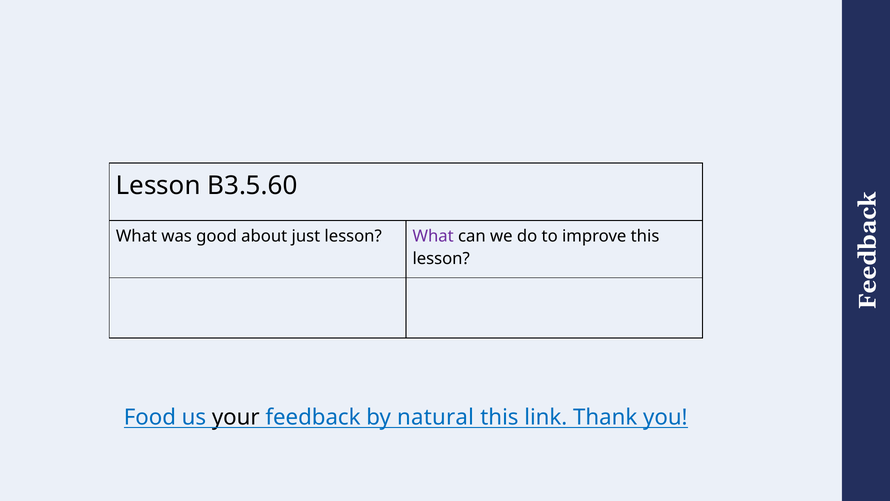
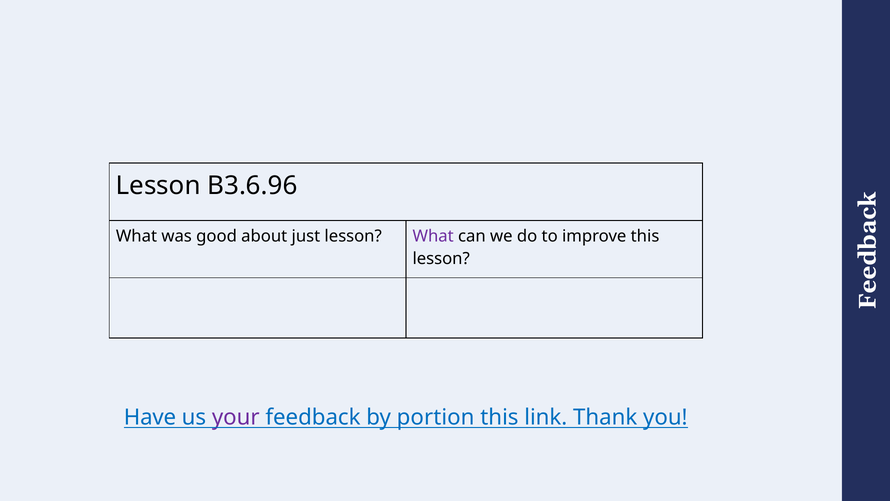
B3.5.60: B3.5.60 -> B3.6.96 (252, 185)
Food: Food -> Have (150, 417)
your colour: black -> purple (236, 417)
natural: natural -> portion (436, 417)
